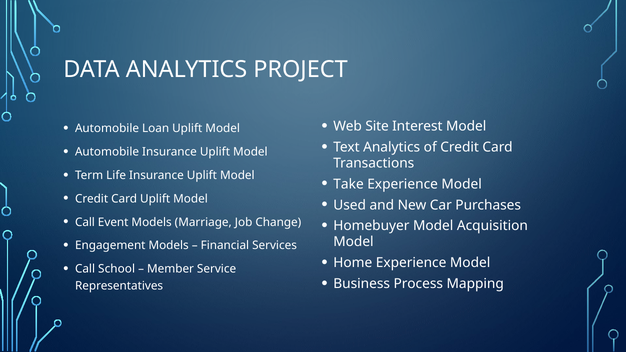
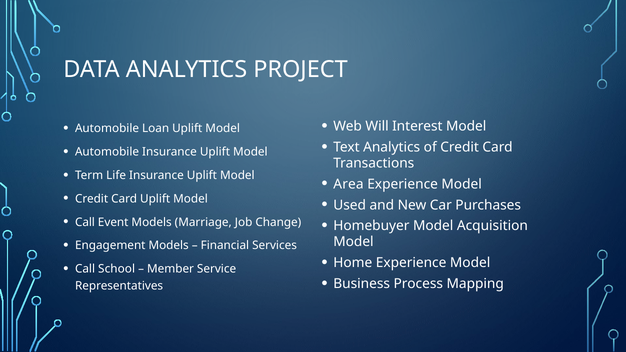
Site: Site -> Will (377, 126)
Take: Take -> Area (348, 184)
